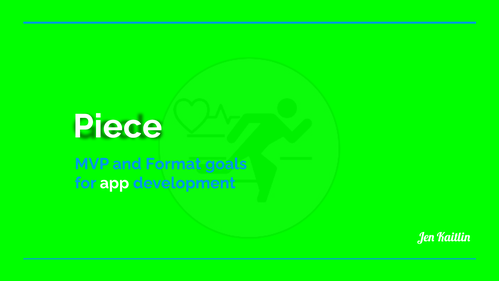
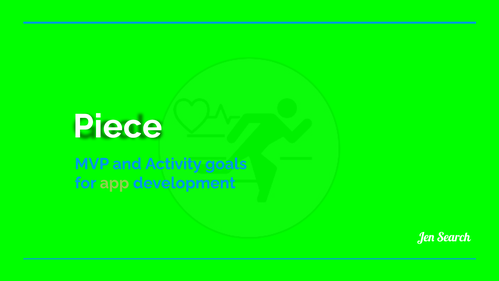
Format: Format -> Activity (173, 164)
app colour: white -> light green (114, 183)
Kaitlin: Kaitlin -> Search (454, 237)
